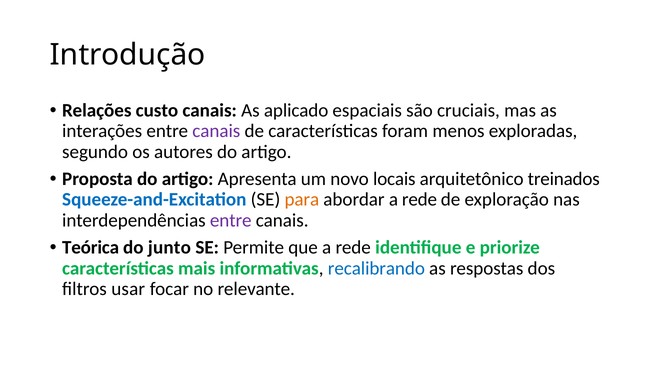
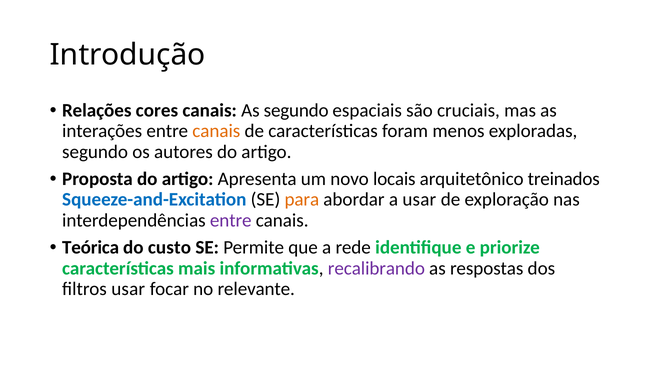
custo: custo -> cores (157, 111)
As aplicado: aplicado -> segundo (296, 111)
canais colour: purple -> orange (216, 131)
abordar a rede: rede -> usar (419, 200)
junto: junto -> custo (169, 248)
recalibrando colour: blue -> purple (376, 268)
